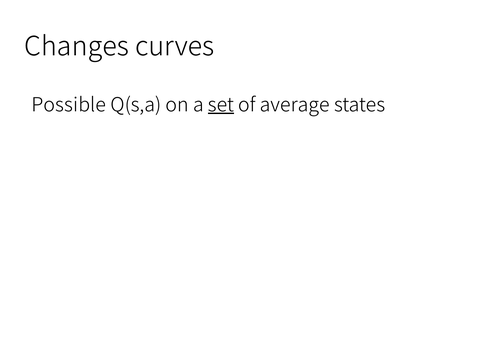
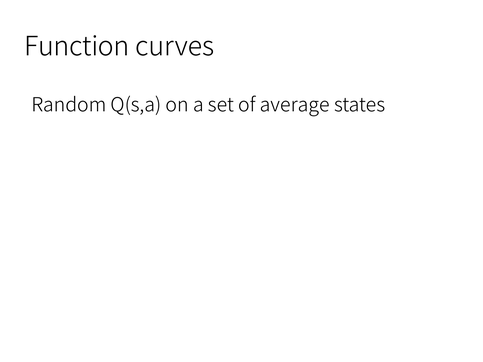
Changes: Changes -> Function (77, 47)
Possible: Possible -> Random (69, 105)
set underline: present -> none (221, 105)
